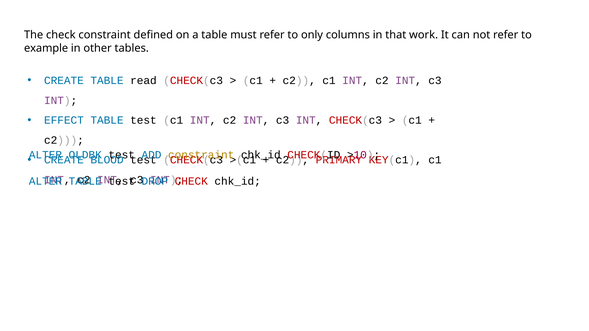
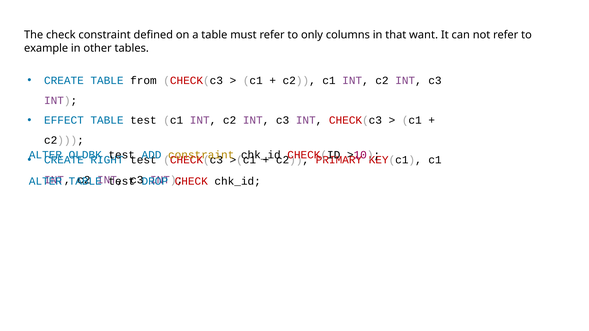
work: work -> want (424, 35)
read: read -> from (143, 81)
BLOOD: BLOOD -> RIGHT (107, 160)
